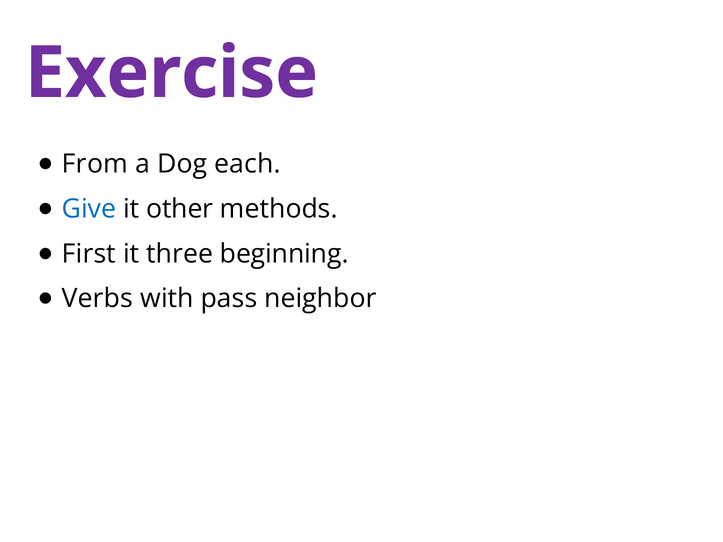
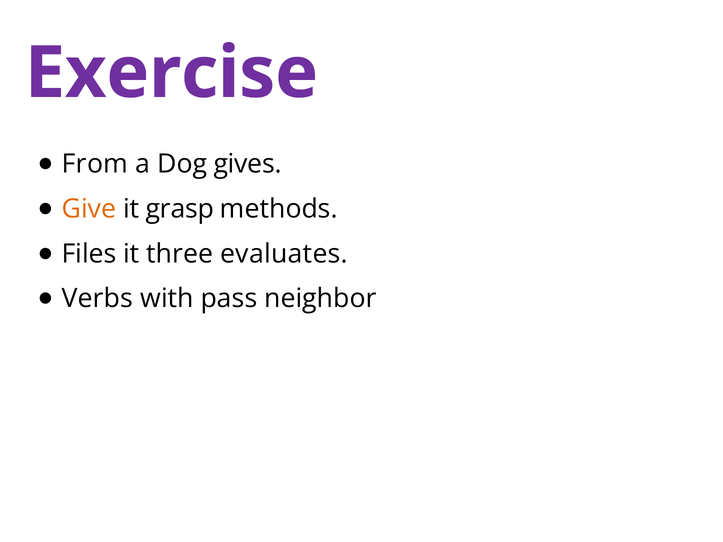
each: each -> gives (248, 164)
Give colour: blue -> orange (89, 209)
other: other -> grasp (180, 209)
First: First -> Files (89, 254)
beginning: beginning -> evaluates (284, 254)
